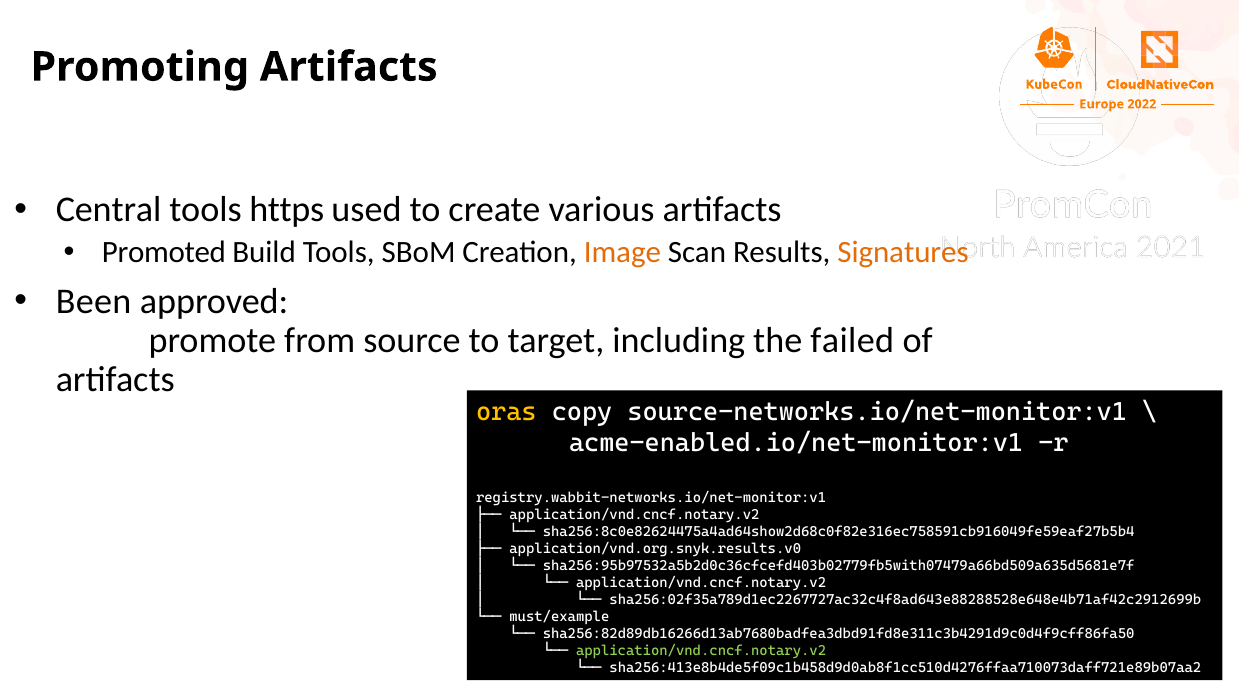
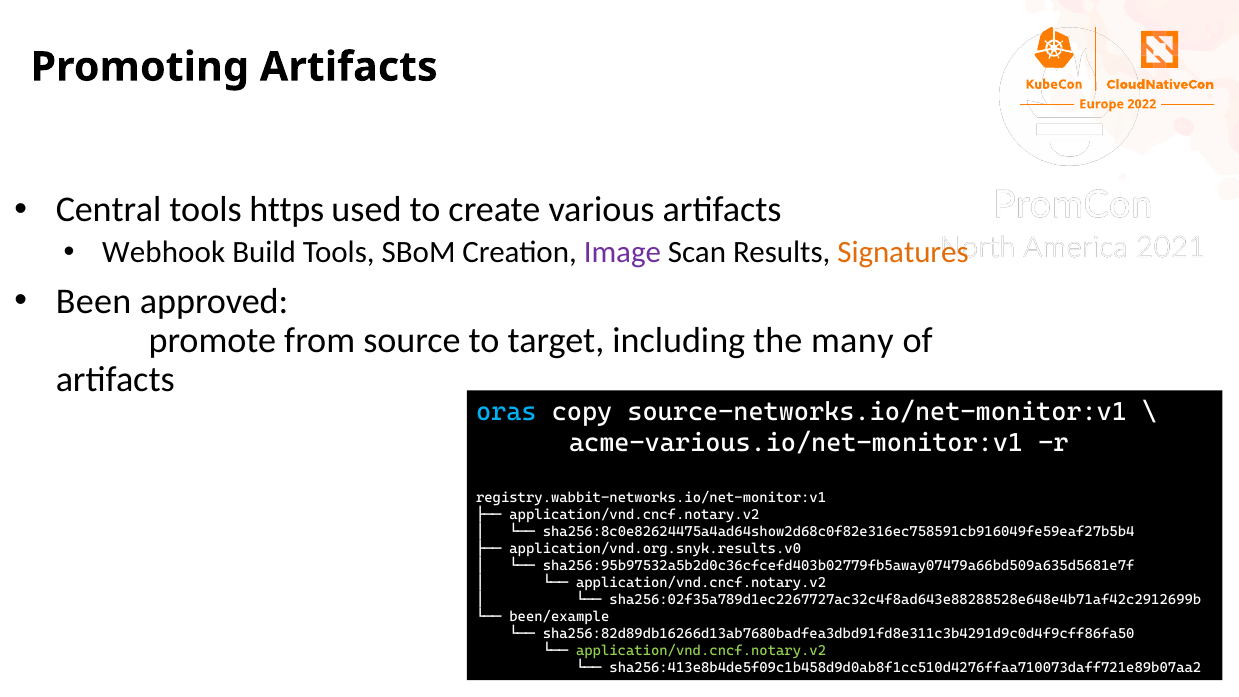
Promoted: Promoted -> Webhook (164, 252)
Image colour: orange -> purple (622, 252)
failed: failed -> many (852, 340)
oras colour: yellow -> light blue (506, 412)
acme-enabled.io/net-monitor:v1: acme-enabled.io/net-monitor:v1 -> acme-various.io/net-monitor:v1 (796, 443)
sha256:95b97532a5b2d0c36cfcefd403b02779fb5with07479a66bd509a635d5681e7f: sha256:95b97532a5b2d0c36cfcefd403b02779fb5with07479a66bd509a635d5681e7f -> sha256:95b97532a5b2d0c36cfcefd403b02779fb5away07479a66bd509a635d5681e7f (839, 566)
must/example: must/example -> been/example (559, 617)
